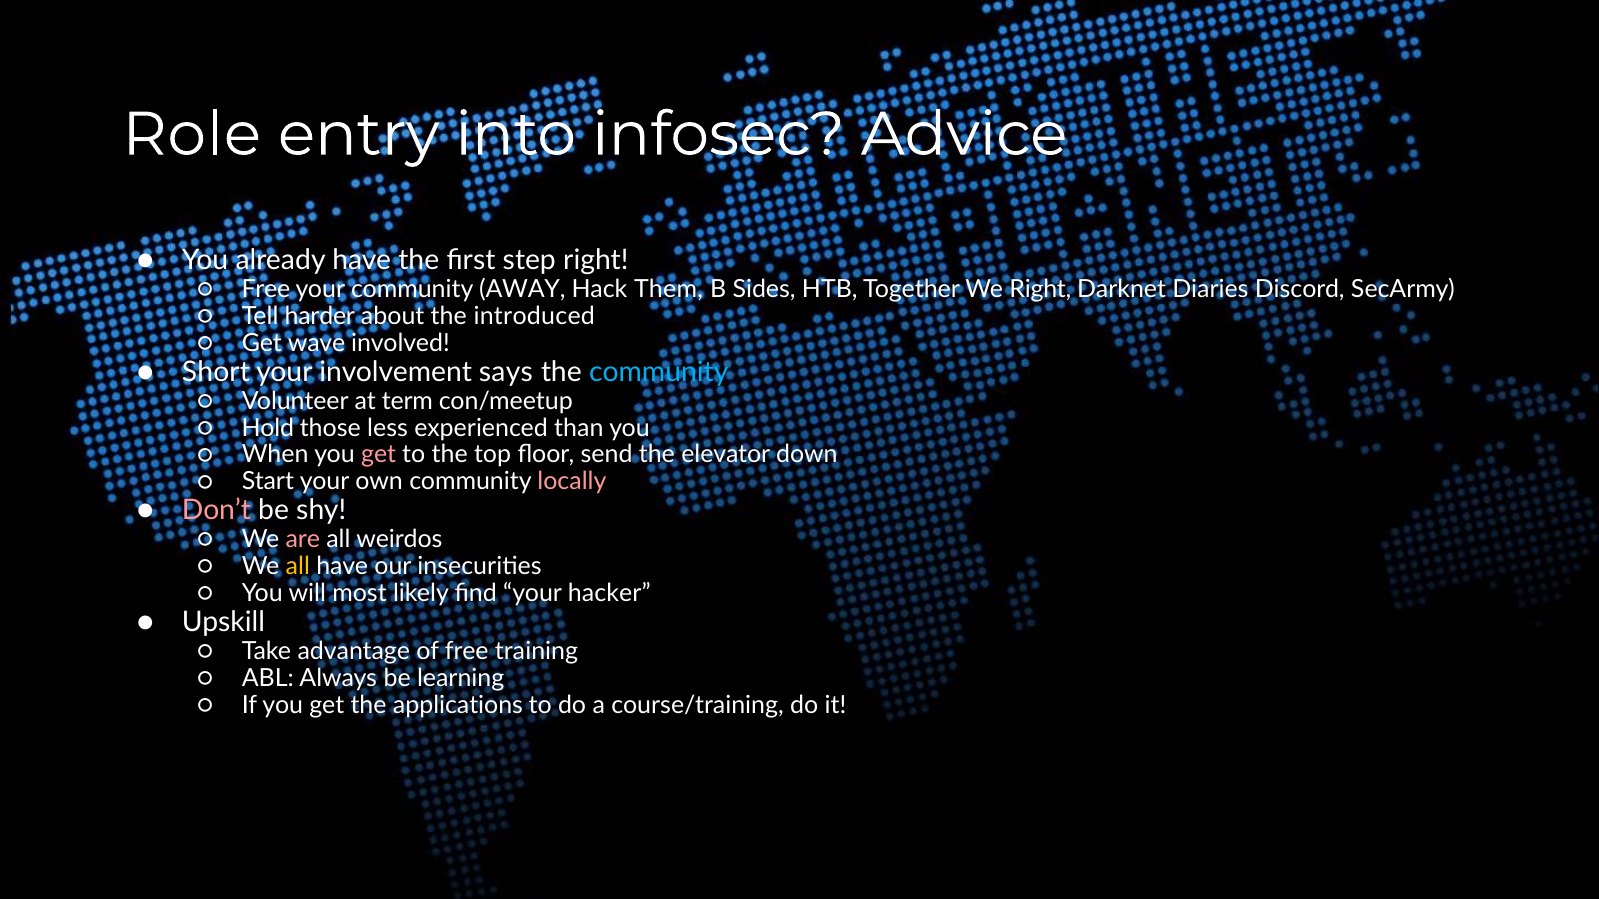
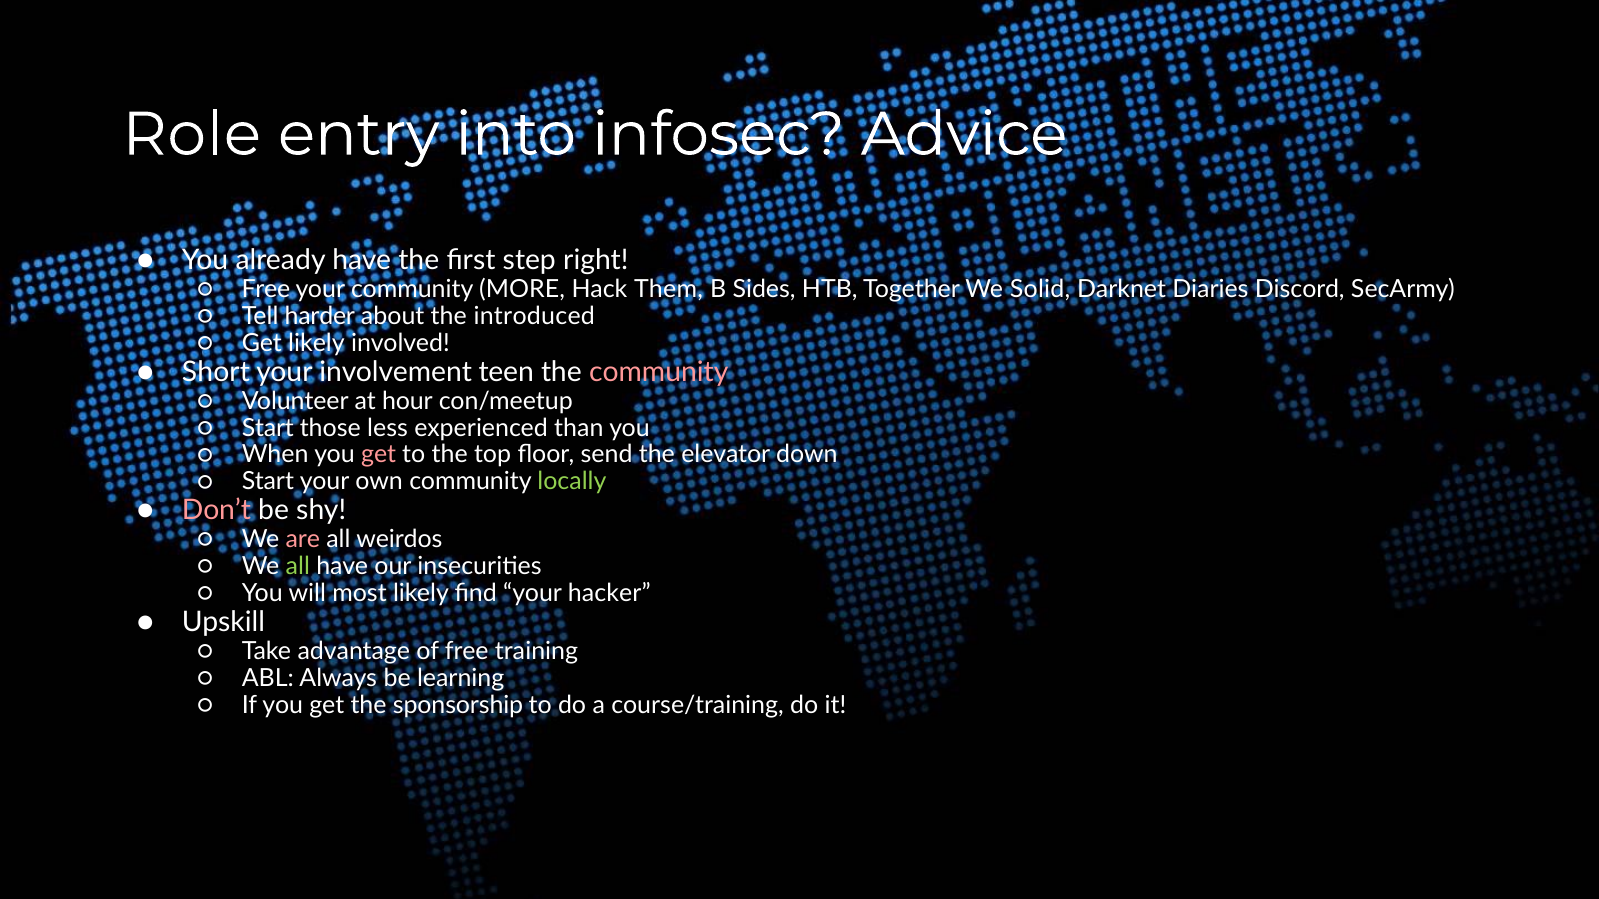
AWAY: AWAY -> MORE (522, 289)
We Right: Right -> Solid (1040, 289)
Get wave: wave -> likely (316, 343)
says: says -> teen (506, 372)
community colour: light blue -> pink (659, 372)
term: term -> hour (407, 401)
Hold: Hold -> Start (268, 428)
locally colour: pink -> light green (572, 482)
all colour: yellow -> light green (298, 567)
applications: applications -> sponsorship (458, 705)
